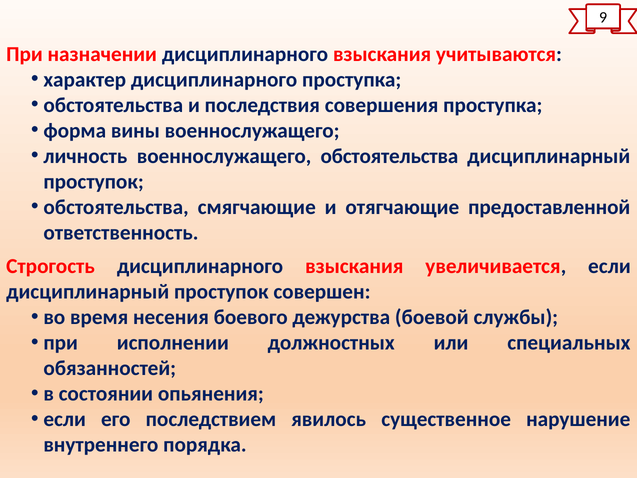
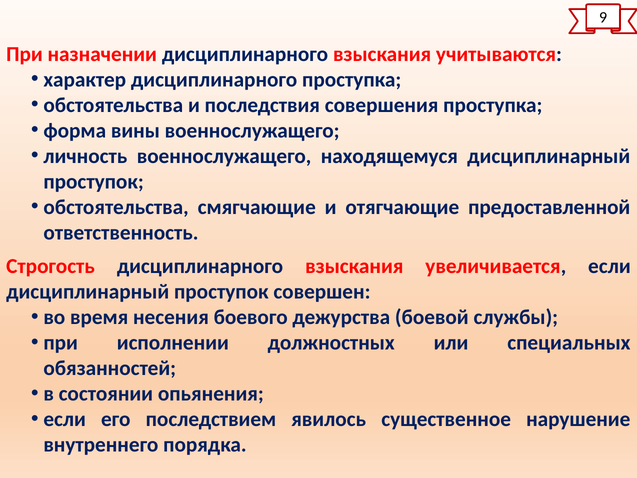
военнослужащего обстоятельства: обстоятельства -> находящемуся (389, 156)
